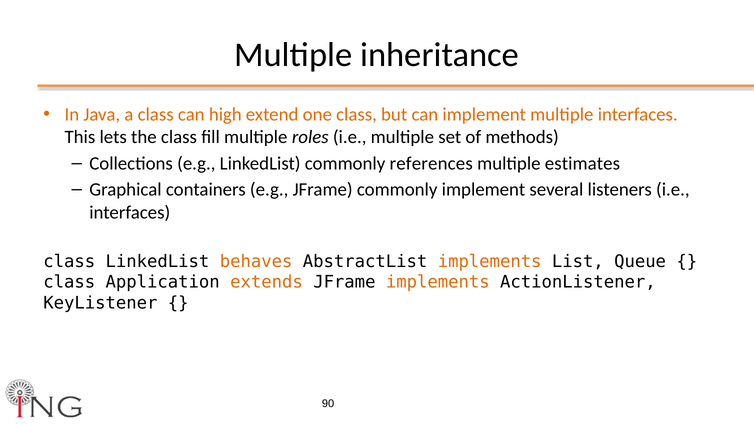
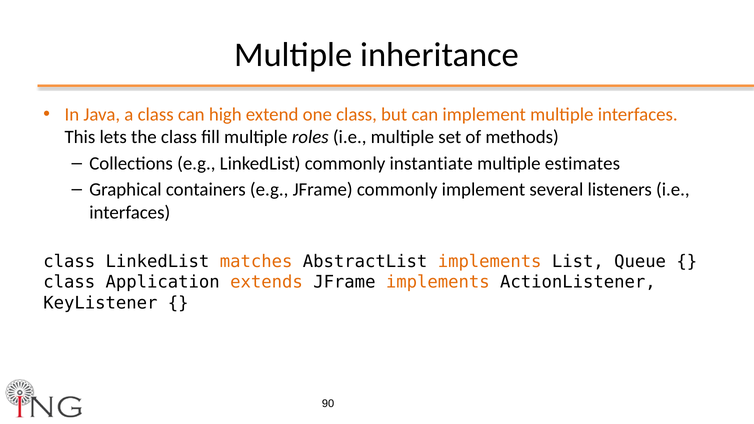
references: references -> instantiate (431, 163)
behaves: behaves -> matches (256, 262)
